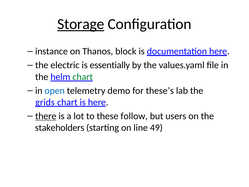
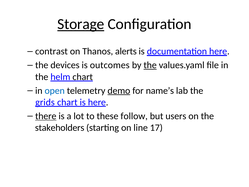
instance: instance -> contrast (51, 51)
block: block -> alerts (126, 51)
electric: electric -> devices (65, 65)
essentially: essentially -> outcomes (110, 65)
the underline: none -> present (150, 65)
chart colour: green -> black (83, 77)
demo underline: none -> present (119, 90)
these’s: these’s -> name’s (160, 90)
49: 49 -> 17 (156, 128)
